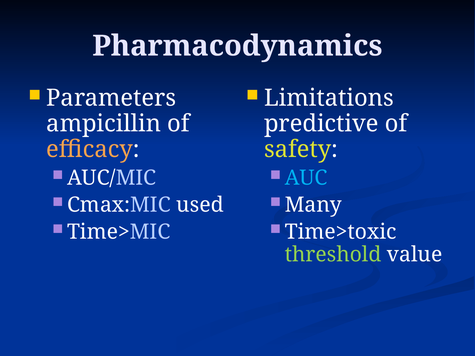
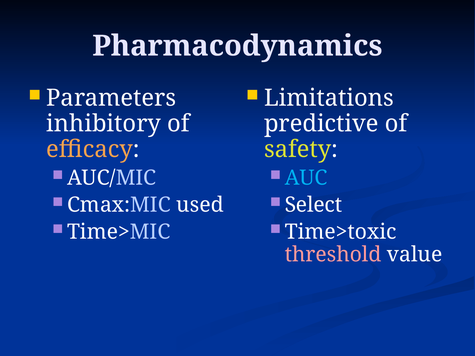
ampicillin: ampicillin -> inhibitory (104, 124)
Many: Many -> Select (313, 205)
threshold colour: light green -> pink (333, 255)
